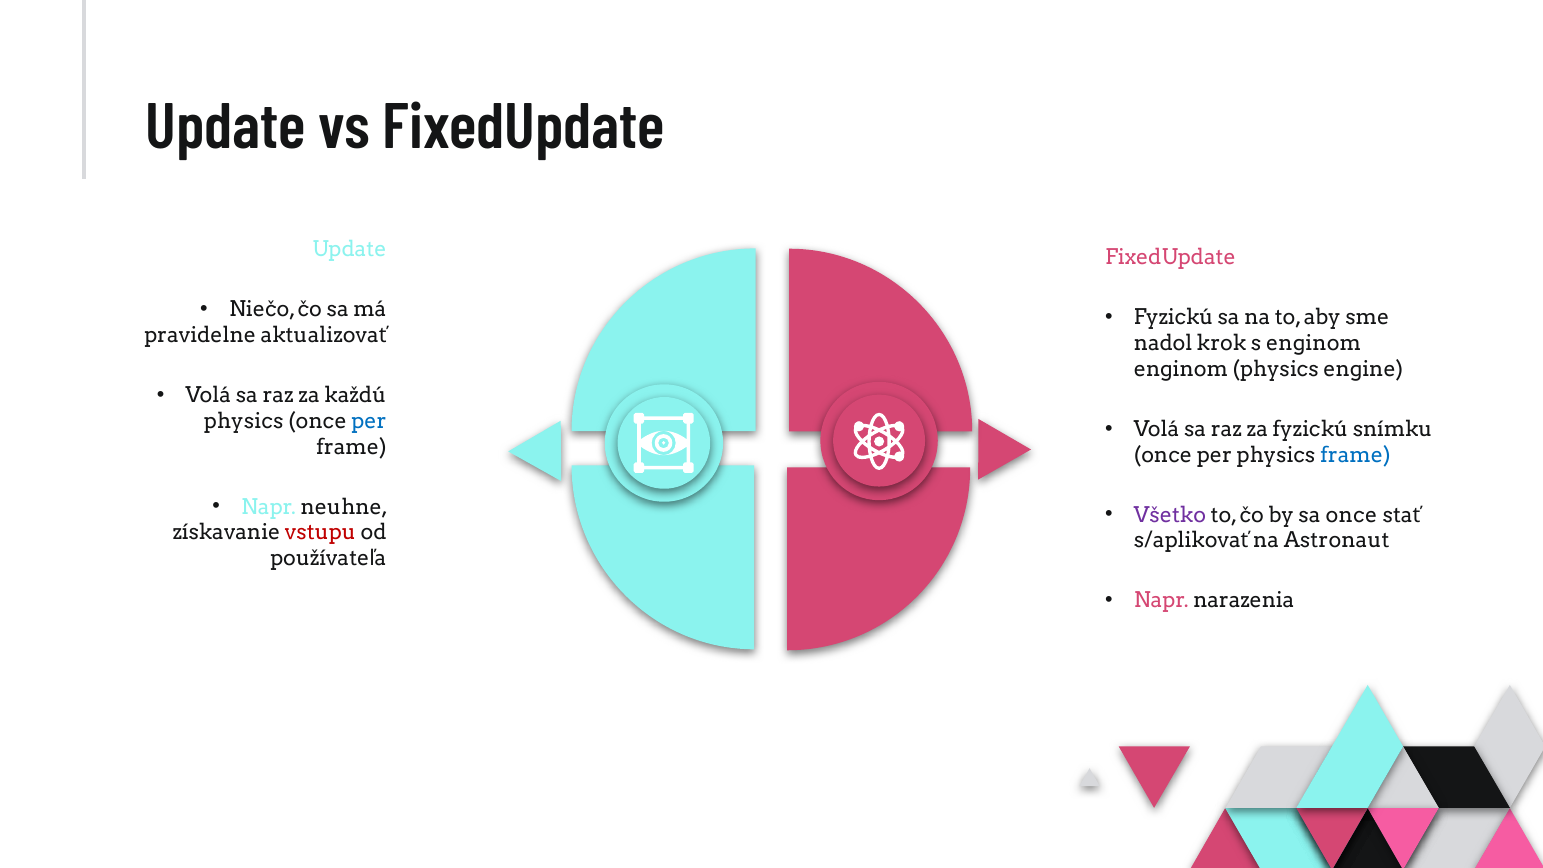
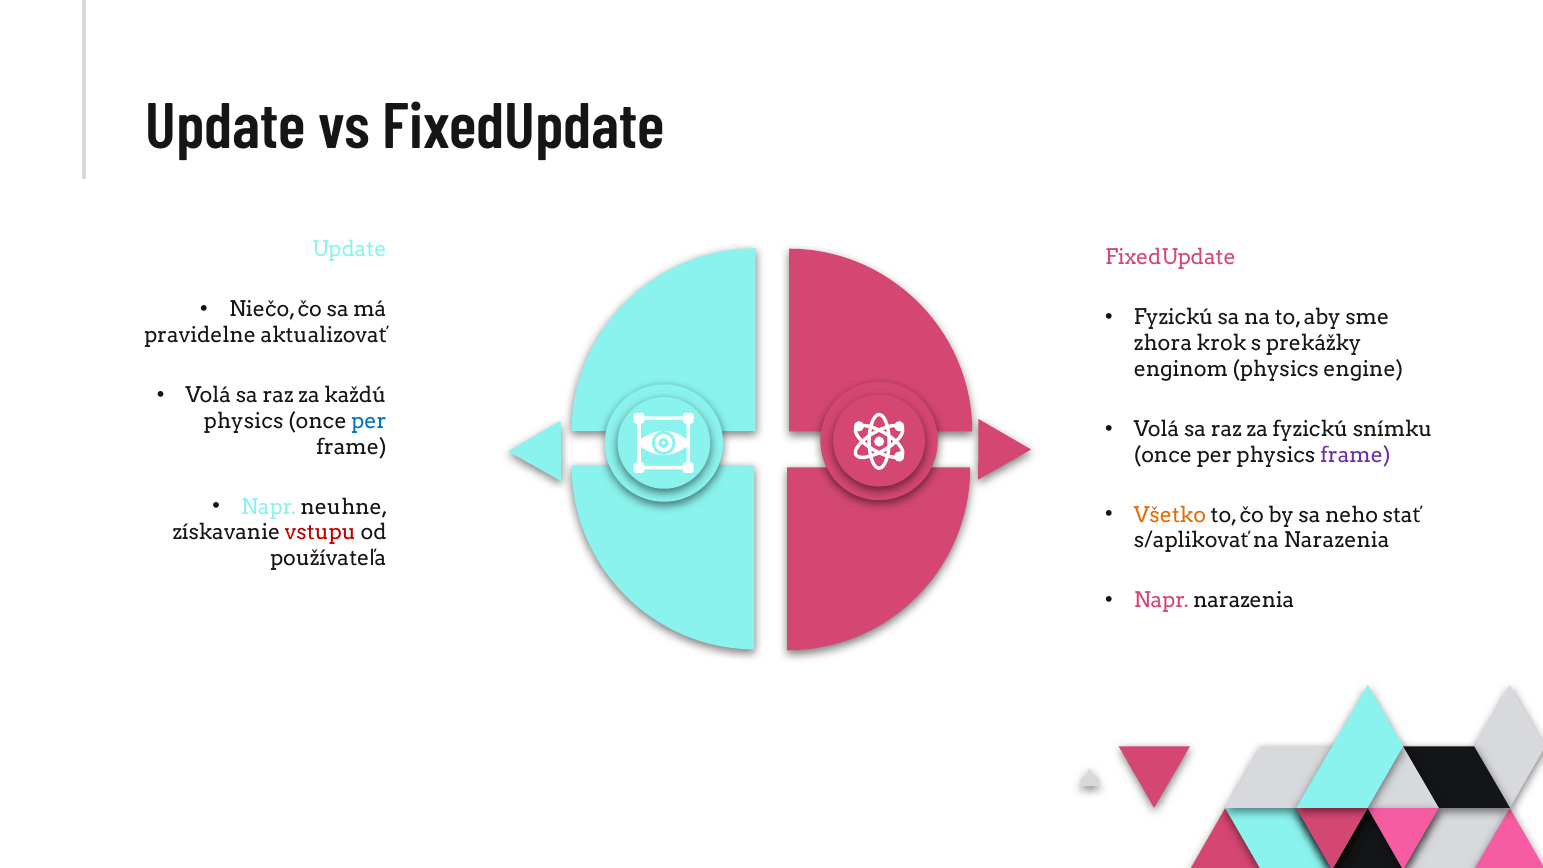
nadol: nadol -> zhora (1163, 343)
s enginom: enginom -> prekážky (1314, 343)
frame colour: blue -> purple (1355, 455)
Všetko colour: purple -> orange (1170, 515)
sa once: once -> neho (1352, 515)
na Astronaut: Astronaut -> Narazenia (1337, 541)
